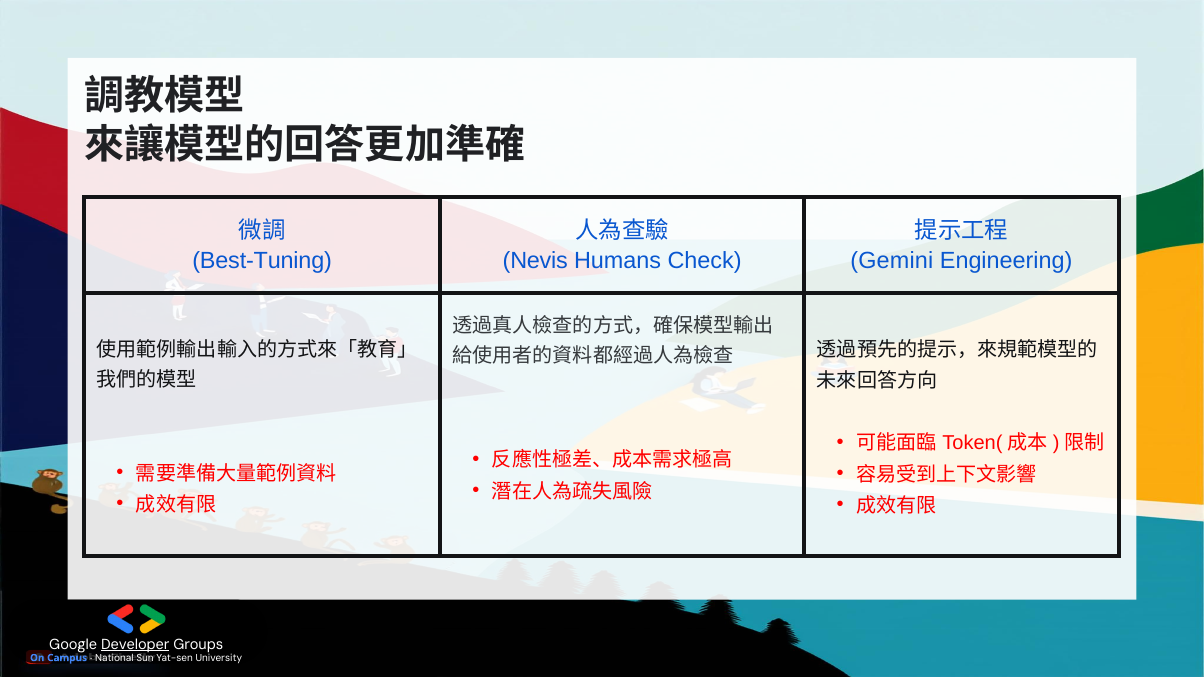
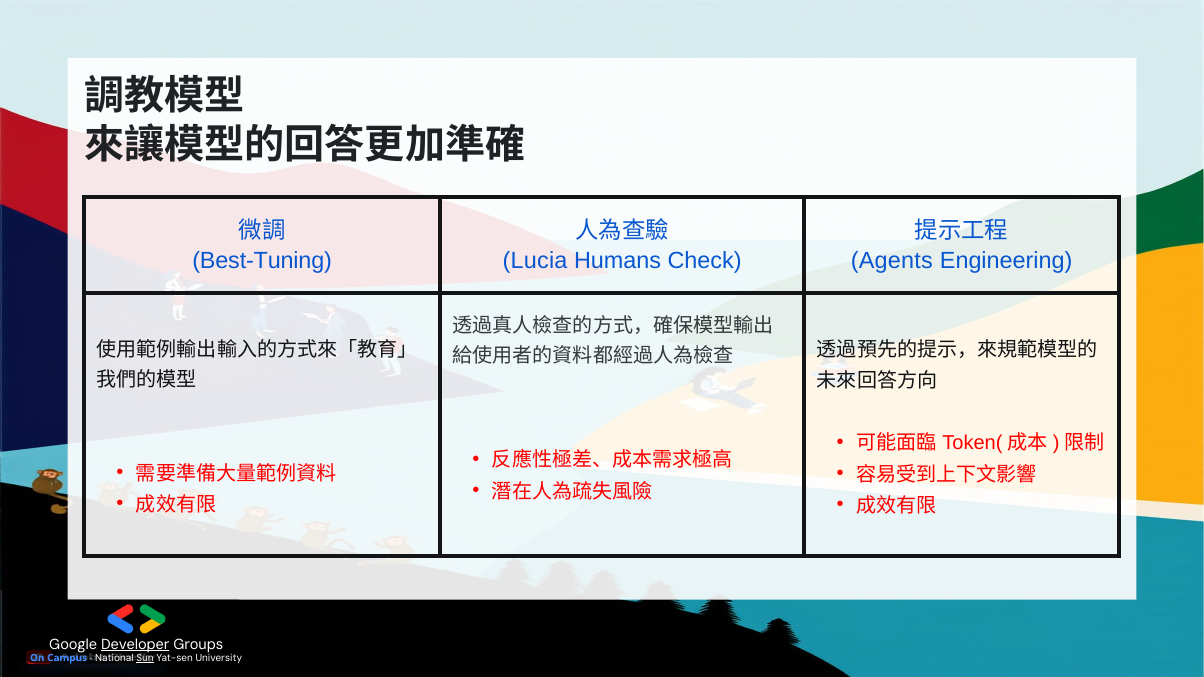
Nevis: Nevis -> Lucia (535, 260)
Gemini: Gemini -> Agents (892, 260)
Sun underline: none -> present (145, 658)
